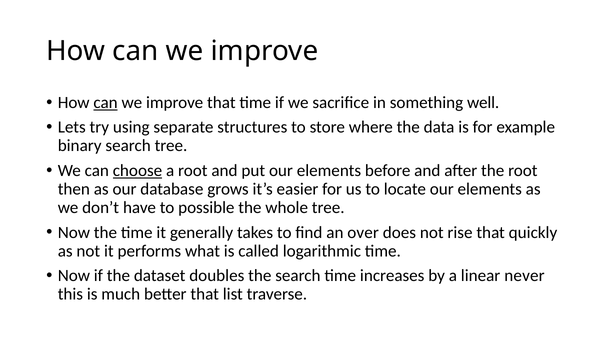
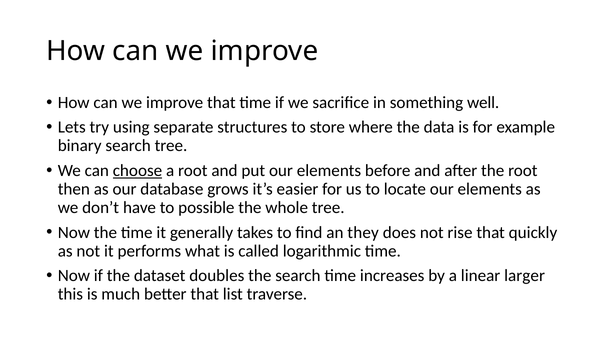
can underline: present -> none (106, 102)
over: over -> they (363, 232)
never: never -> larger (525, 276)
